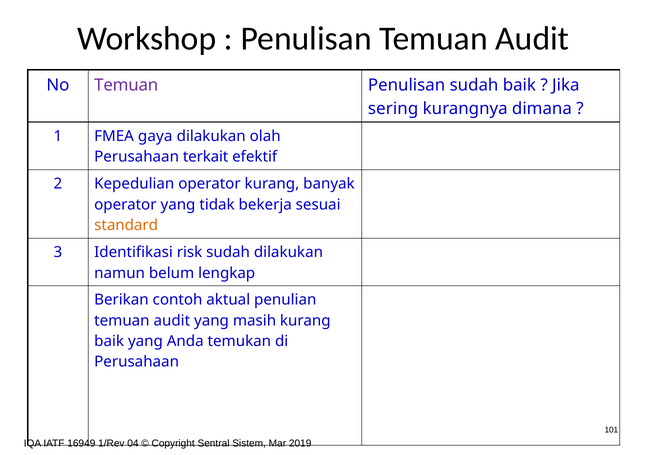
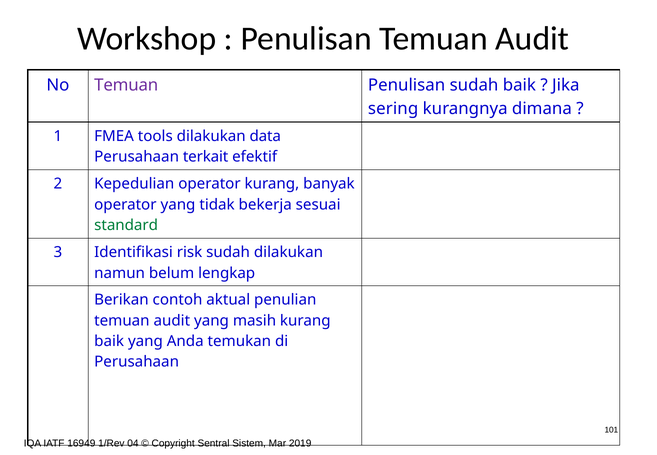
gaya: gaya -> tools (155, 136)
olah: olah -> data (265, 136)
standard colour: orange -> green (126, 225)
